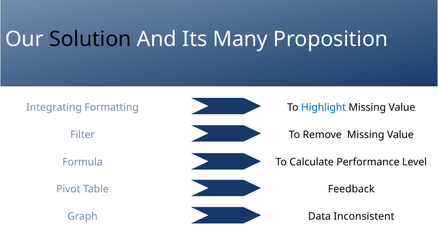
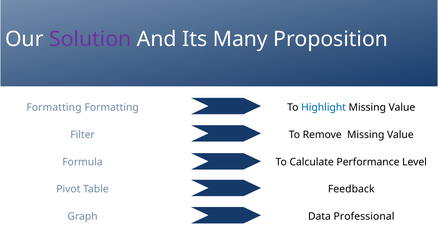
Solution colour: black -> purple (90, 39)
Integrating: Integrating -> Formatting (54, 107)
Inconsistent: Inconsistent -> Professional (364, 217)
